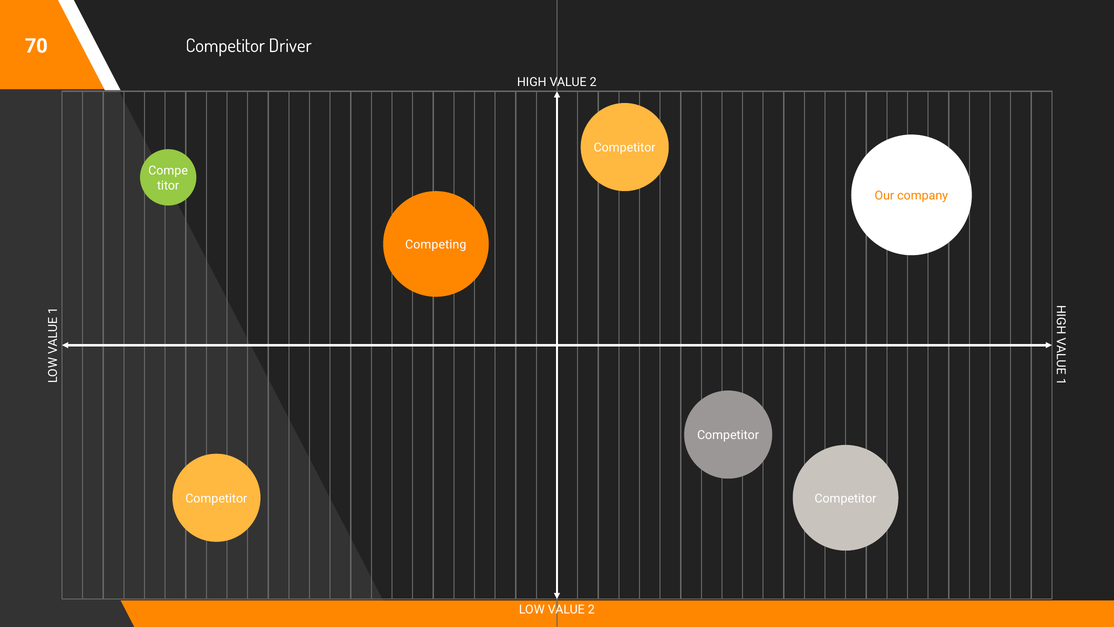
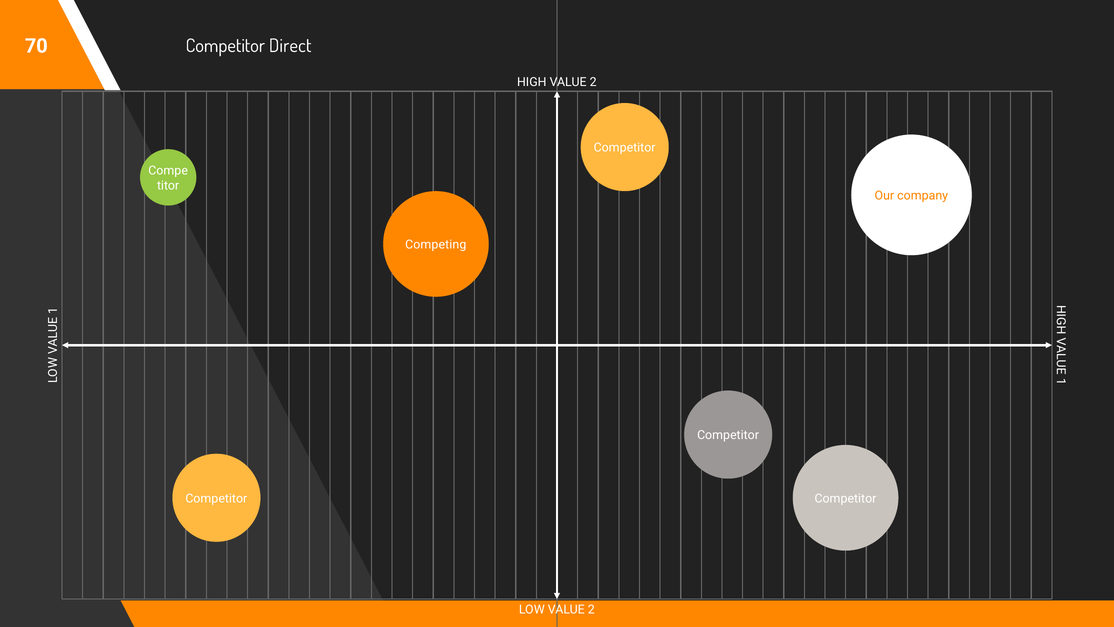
Driver: Driver -> Direct (290, 46)
